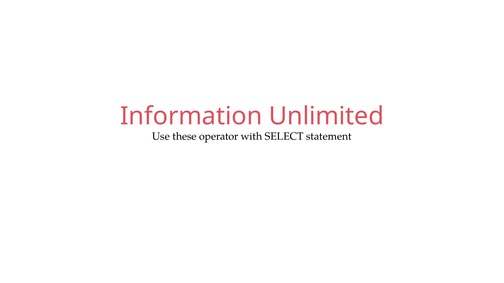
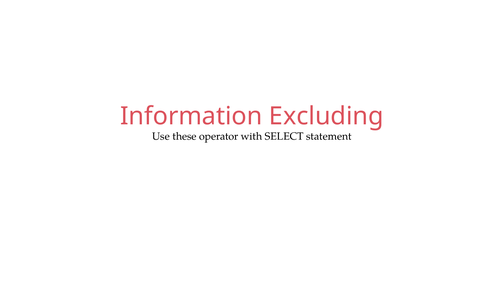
Unlimited: Unlimited -> Excluding (326, 116)
